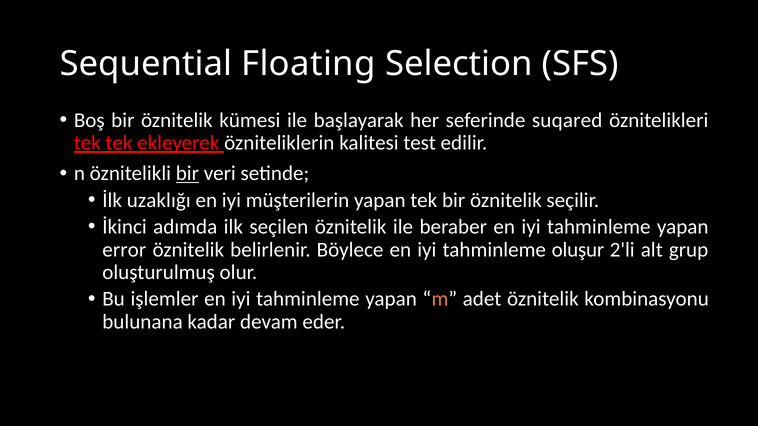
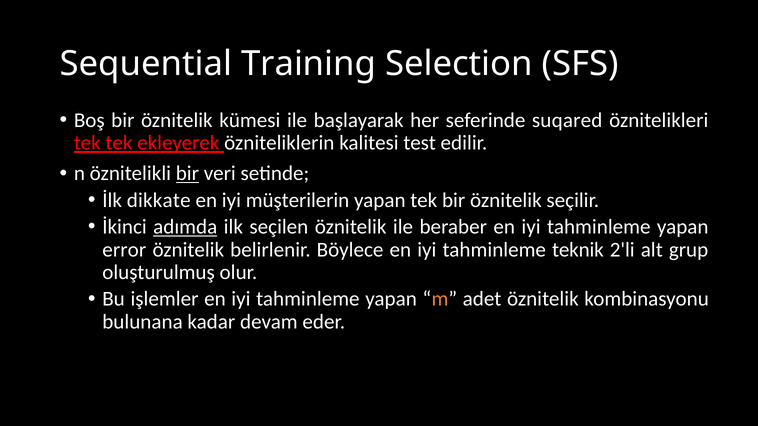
Floating: Floating -> Training (309, 64)
uzaklığı: uzaklığı -> dikkate (159, 200)
adımda underline: none -> present (185, 227)
oluşur: oluşur -> teknik (578, 250)
